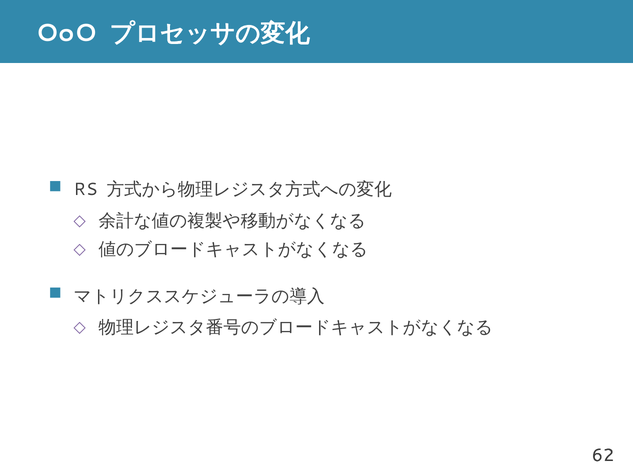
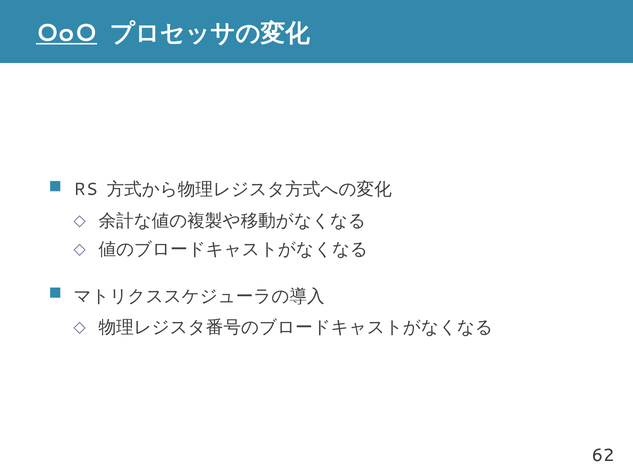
OoO underline: none -> present (67, 33)
